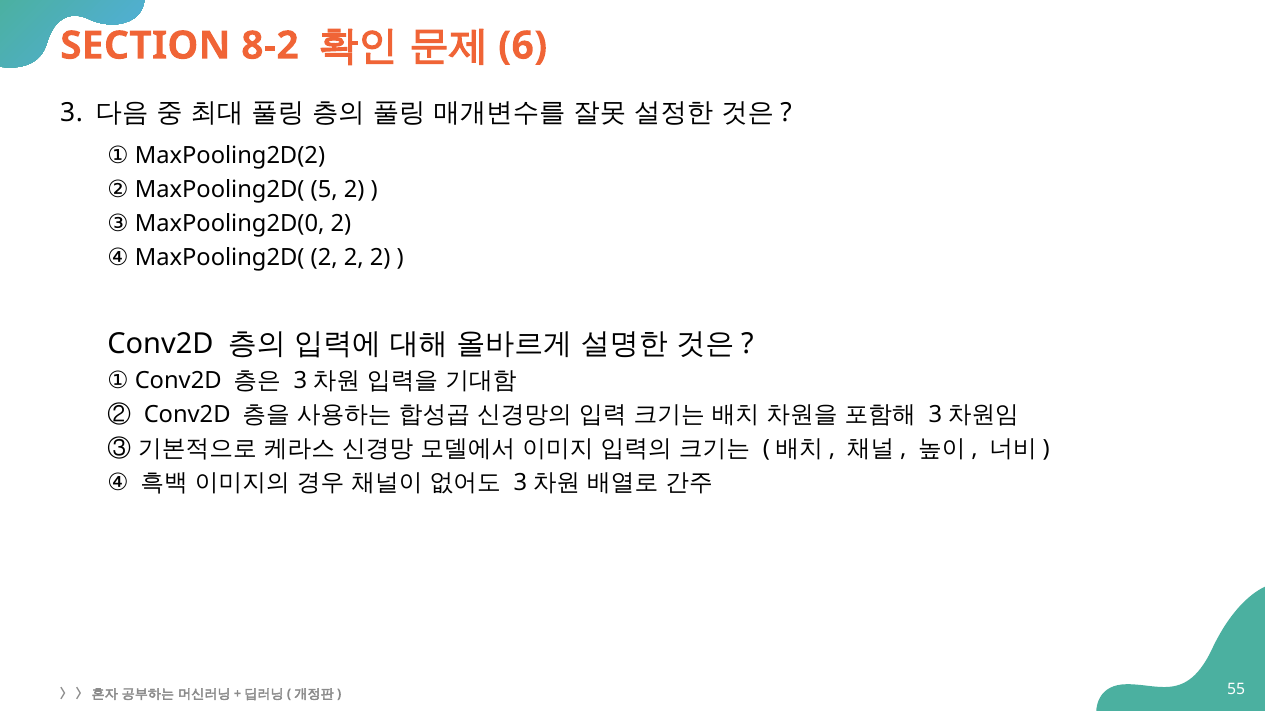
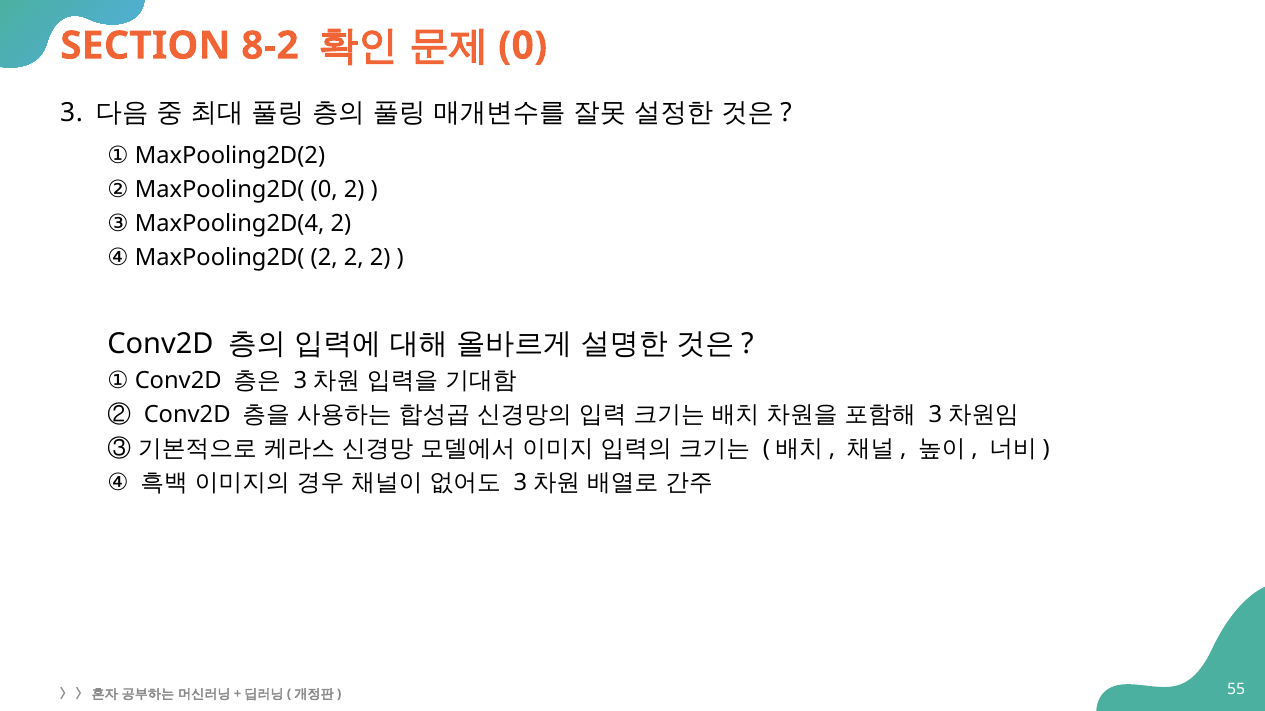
6: 6 -> 0 (523, 46)
MaxPooling2D( 5: 5 -> 0 (324, 190)
MaxPooling2D(0: MaxPooling2D(0 -> MaxPooling2D(4 (230, 224)
